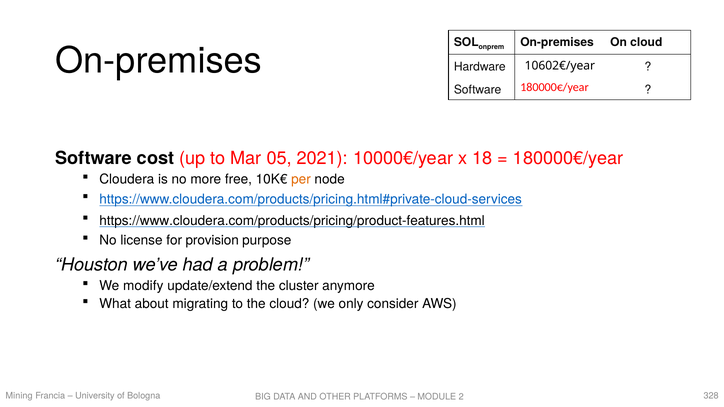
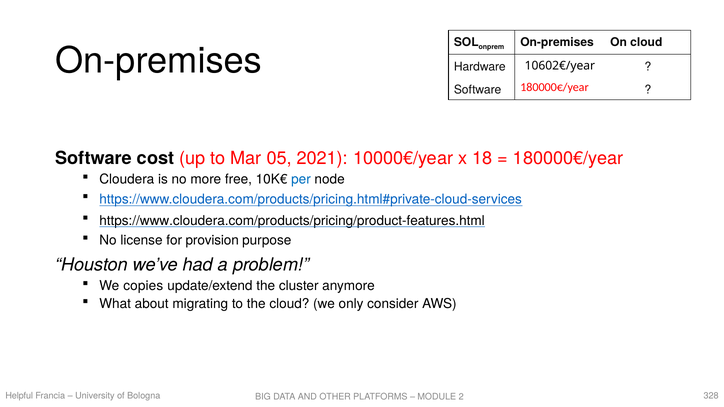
per colour: orange -> blue (301, 179)
modify: modify -> copies (143, 286)
Mining: Mining -> Helpful (19, 396)
